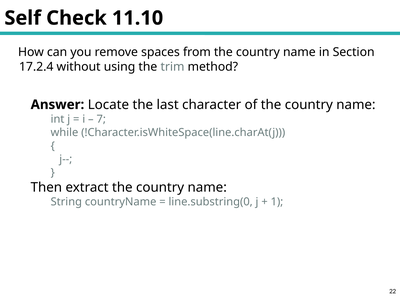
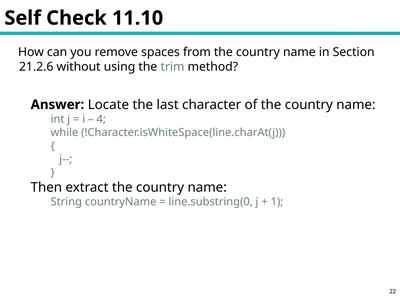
17.2.4: 17.2.4 -> 21.2.6 (36, 67)
7: 7 -> 4 (101, 119)
